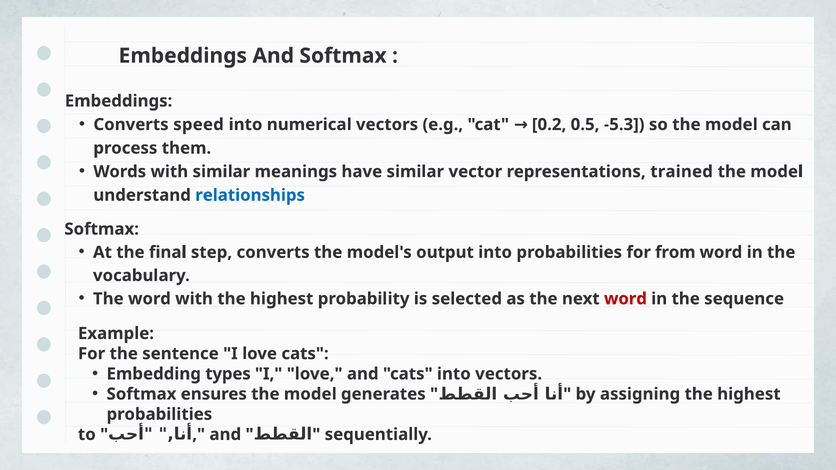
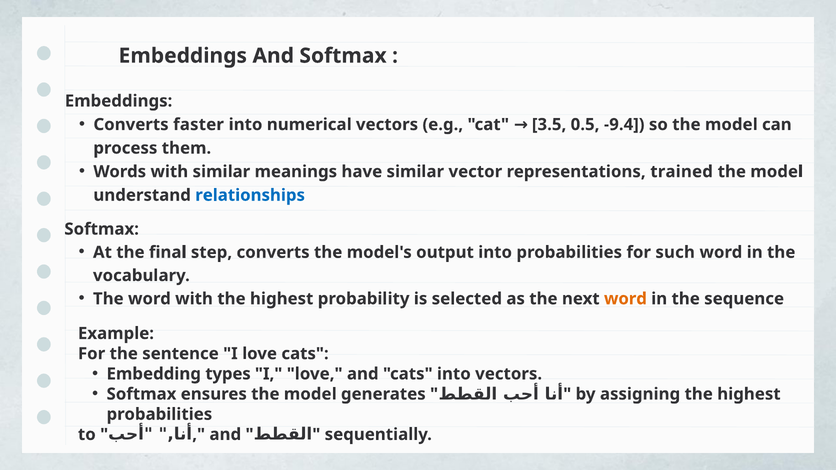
speed: speed -> faster (199, 125)
0.2: 0.2 -> 3.5 (549, 125)
-5.3: -5.3 -> -9.4 (624, 125)
from: from -> such (675, 252)
word colour: red -> orange (625, 299)
